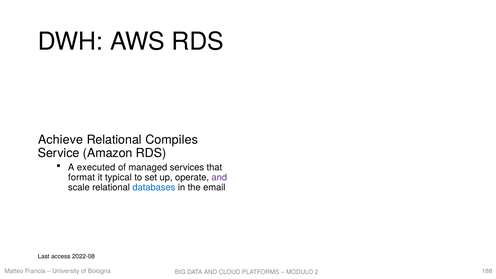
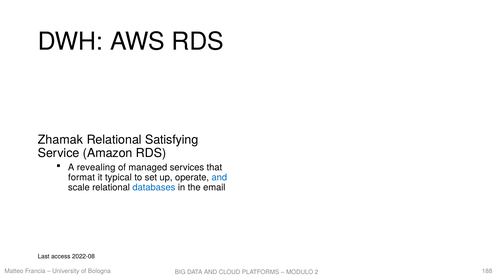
Achieve: Achieve -> Zhamak (60, 140)
Compiles: Compiles -> Satisfying (172, 140)
executed: executed -> revealing (96, 167)
and colour: purple -> blue (219, 177)
